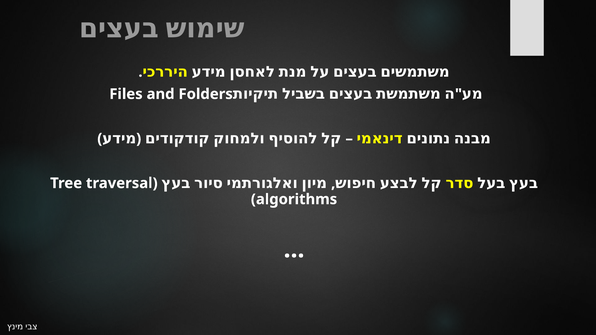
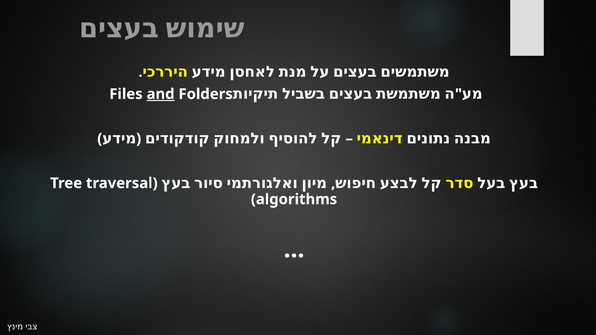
and underline: none -> present (161, 94)
